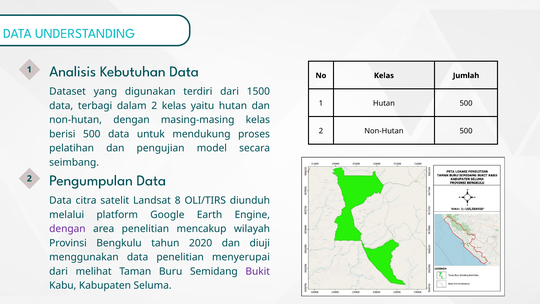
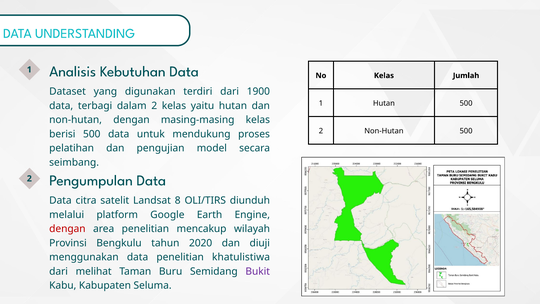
1500: 1500 -> 1900 (258, 91)
dengan colour: purple -> red (67, 229)
menyerupai: menyerupai -> khatulistiwa (241, 257)
